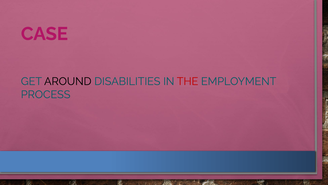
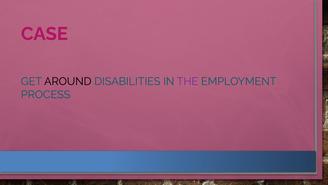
THE colour: red -> purple (188, 81)
